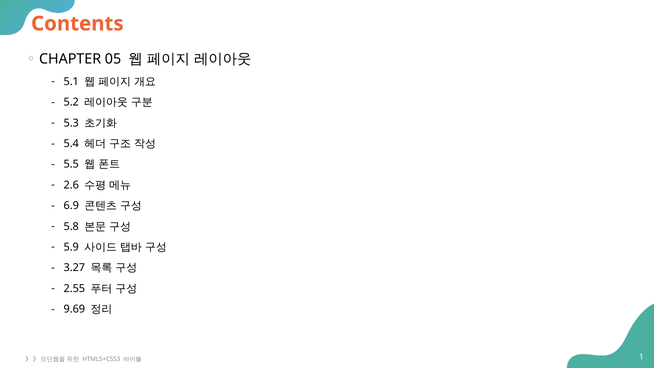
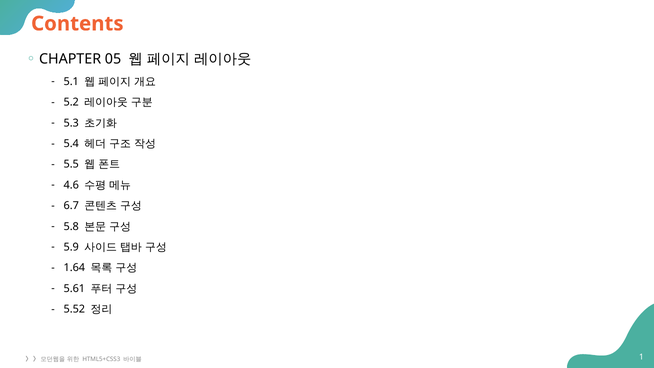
2.6: 2.6 -> 4.6 (71, 185)
6.9: 6.9 -> 6.7 (71, 206)
3.27: 3.27 -> 1.64 (74, 268)
2.55: 2.55 -> 5.61 (74, 288)
9.69: 9.69 -> 5.52 (74, 309)
